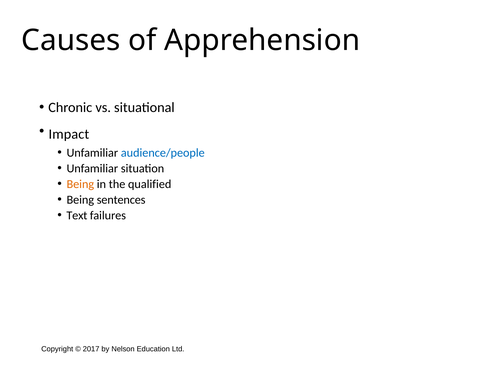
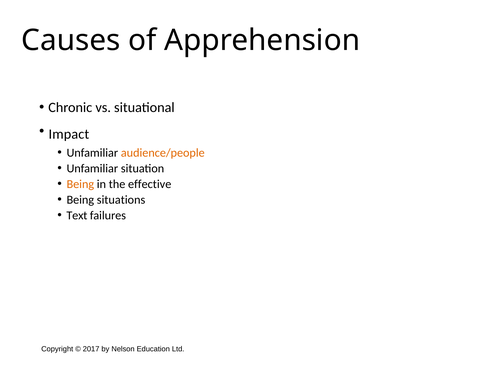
audience/people colour: blue -> orange (163, 153)
qualified: qualified -> effective (150, 184)
sentences: sentences -> situations (121, 200)
